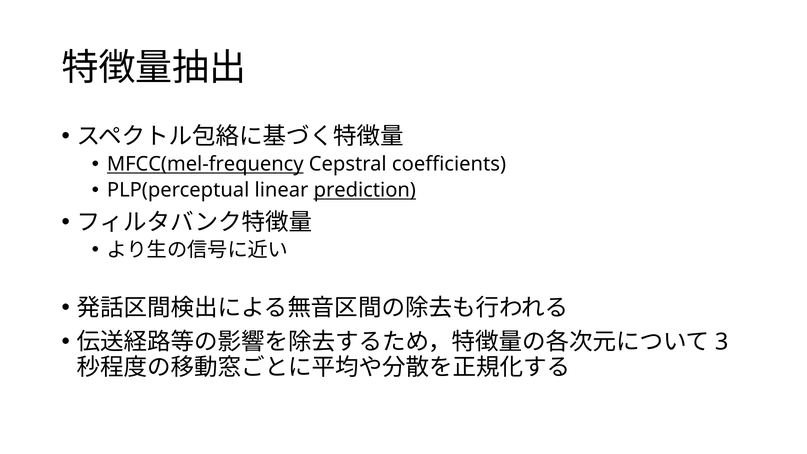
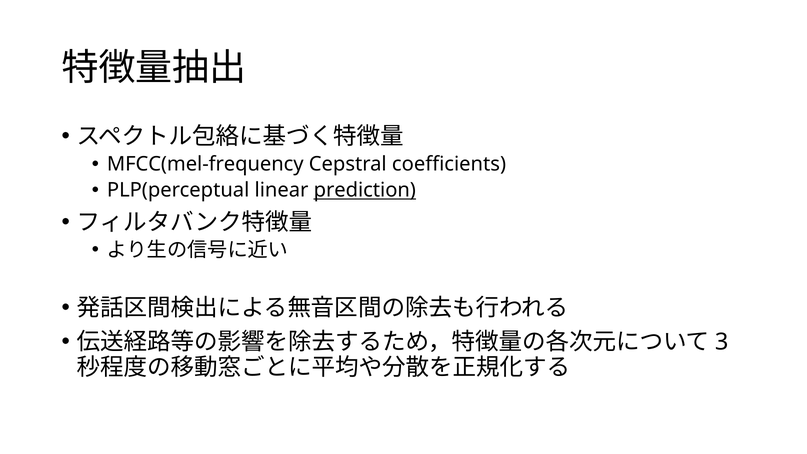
MFCC(mel-frequency underline: present -> none (205, 164)
